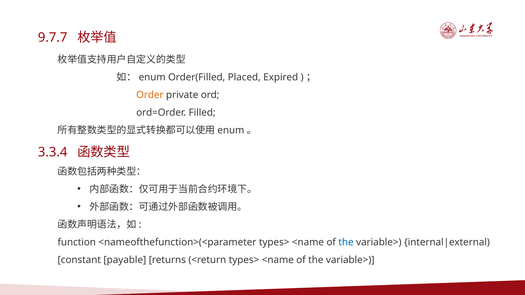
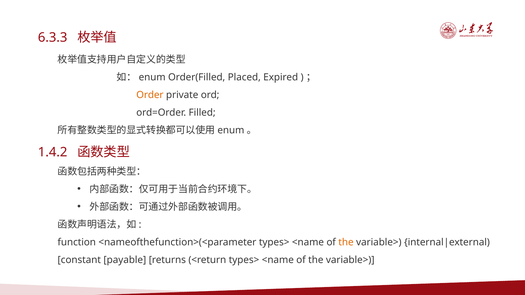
9.7.7: 9.7.7 -> 6.3.3 (53, 38)
3.3.4: 3.3.4 -> 1.4.2 (53, 152)
the colour: blue -> orange (346, 243)
